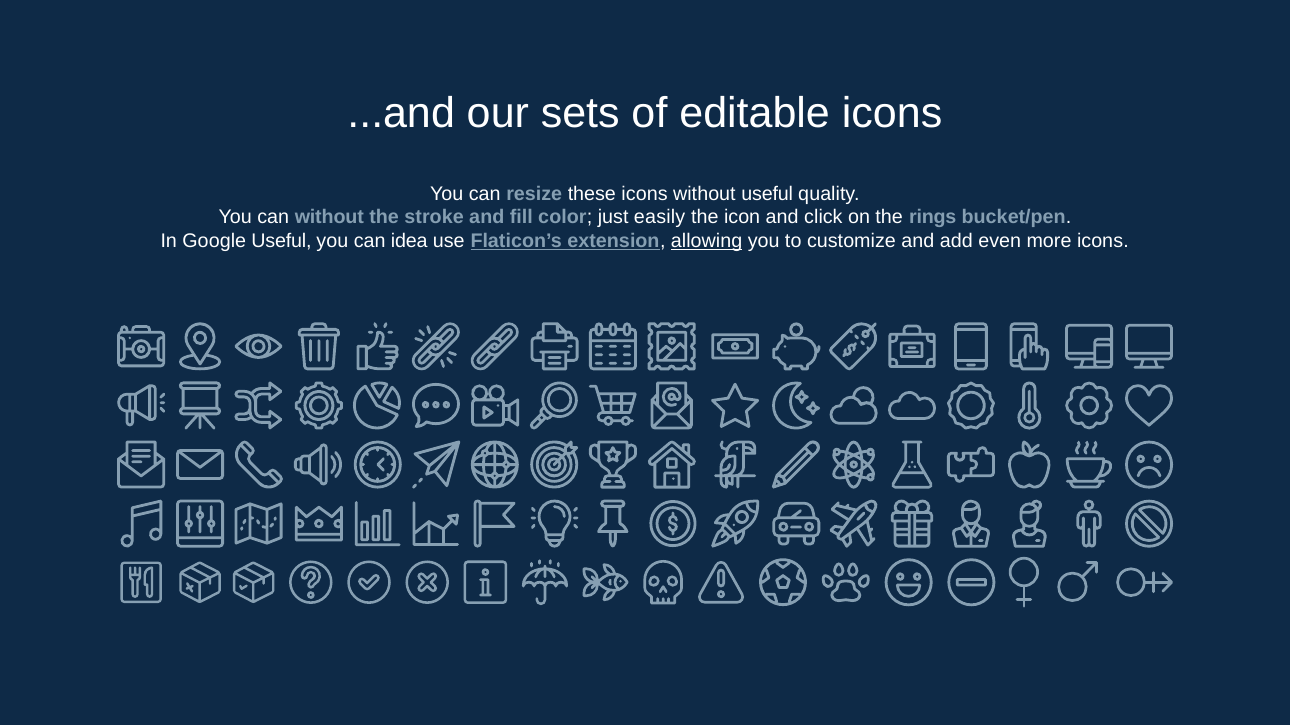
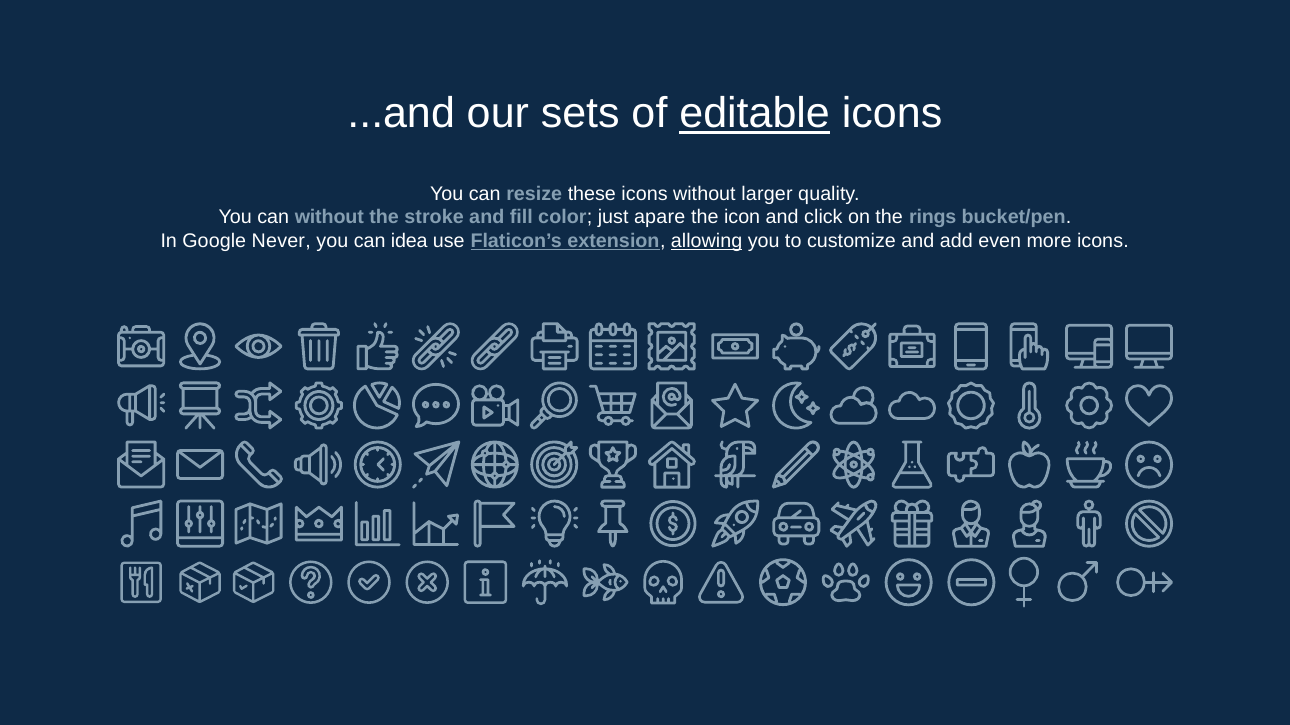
editable underline: none -> present (755, 114)
without useful: useful -> larger (767, 194)
easily: easily -> apare (660, 217)
Google Useful: Useful -> Never (281, 241)
